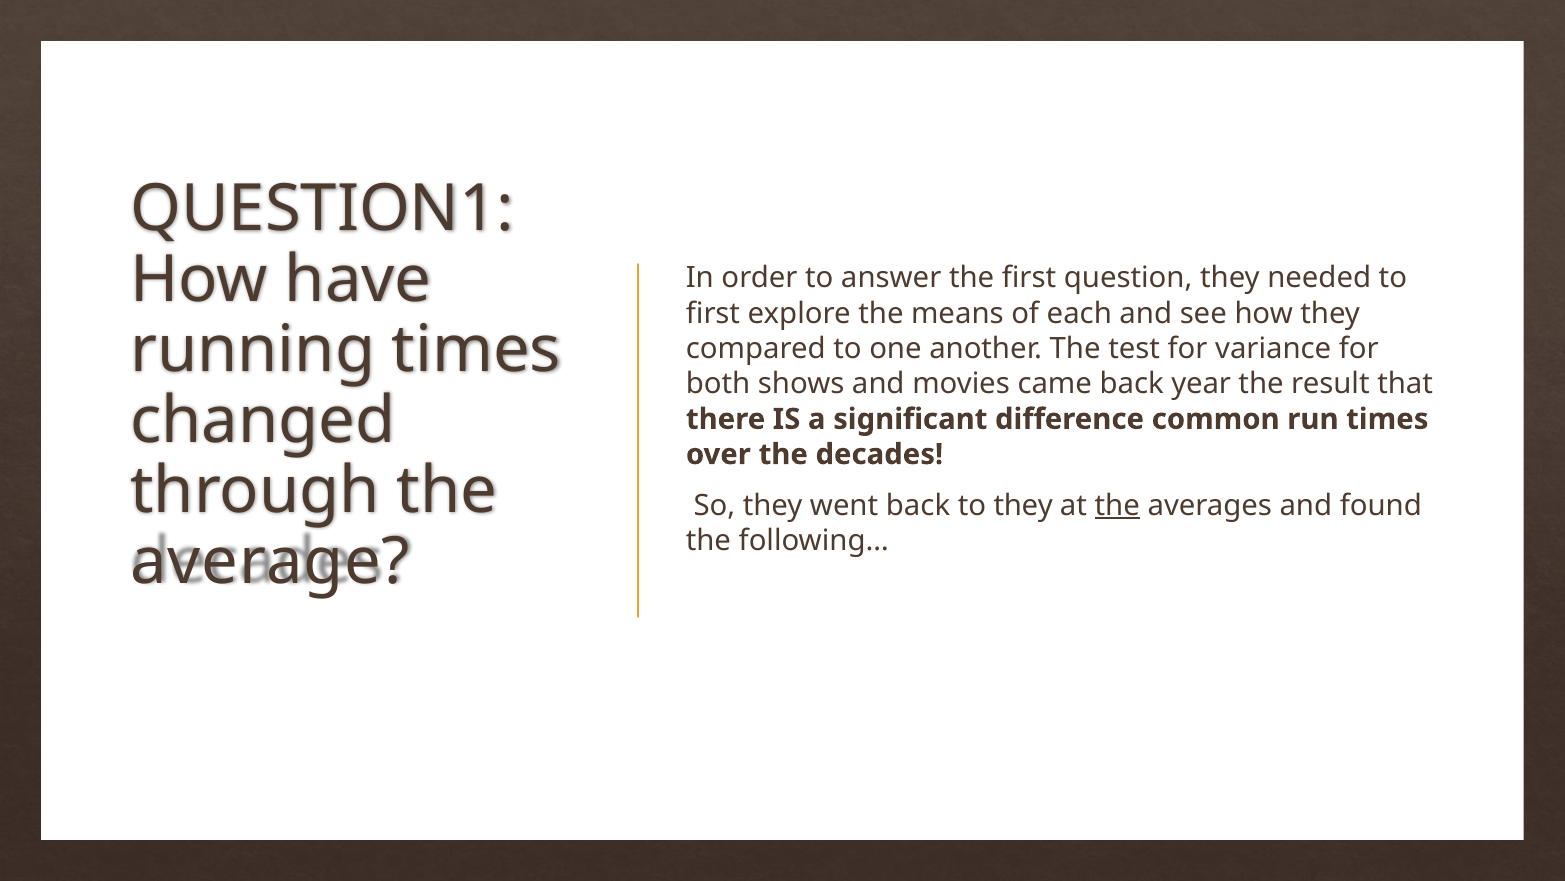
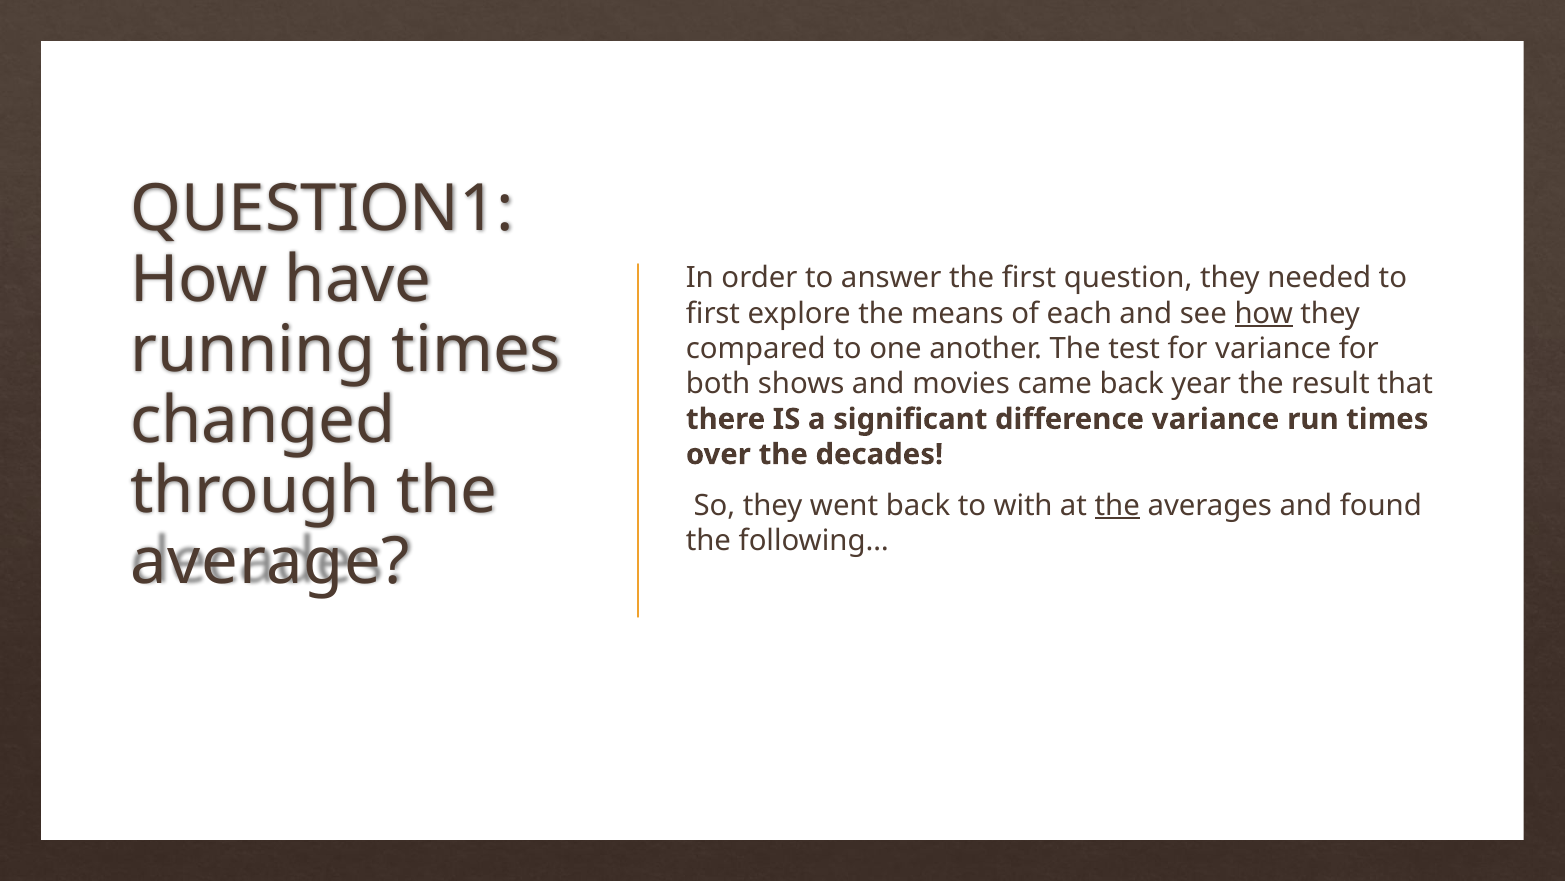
how underline: none -> present (1264, 313)
difference common: common -> variance (1215, 419)
to they: they -> with (1023, 505)
